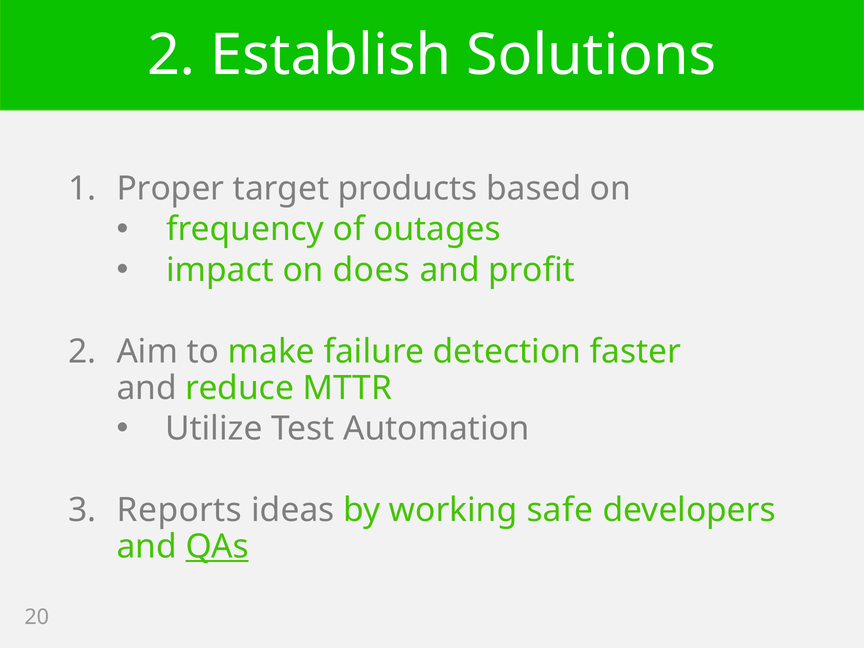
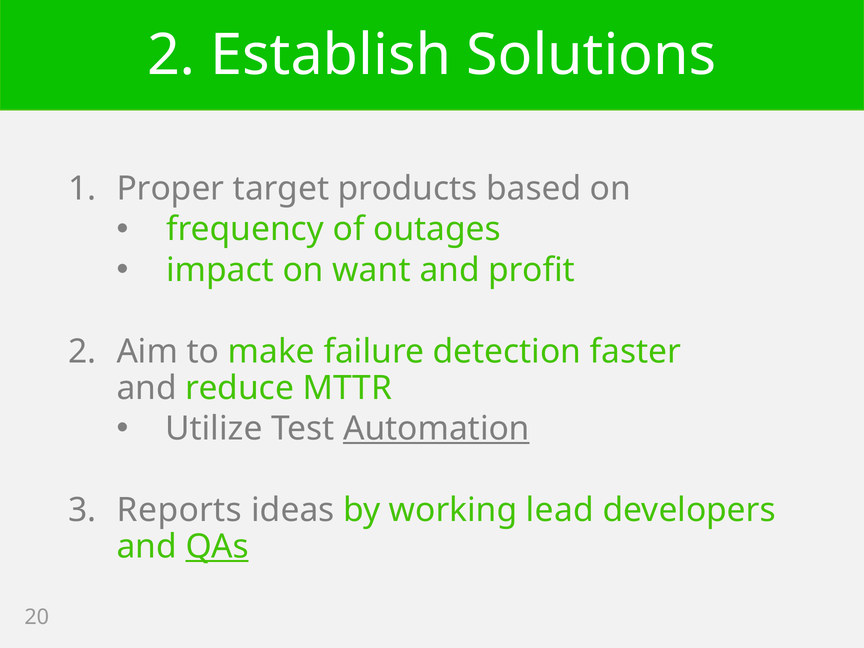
does: does -> want (372, 270)
Automation underline: none -> present (436, 429)
safe: safe -> lead (560, 510)
